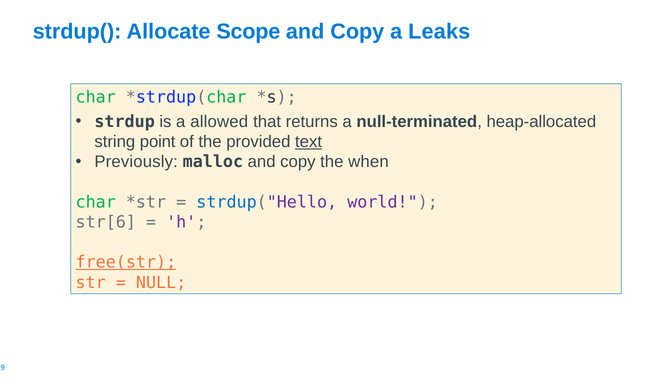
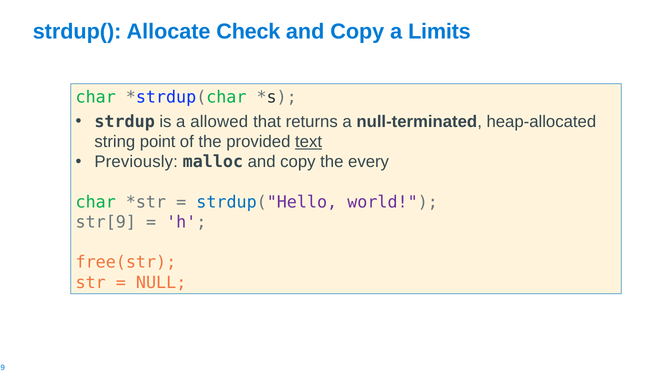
Scope: Scope -> Check (248, 31)
Leaks: Leaks -> Limits (439, 31)
when: when -> every (369, 162)
str[6: str[6 -> str[9 (106, 222)
free(str underline: present -> none (126, 262)
